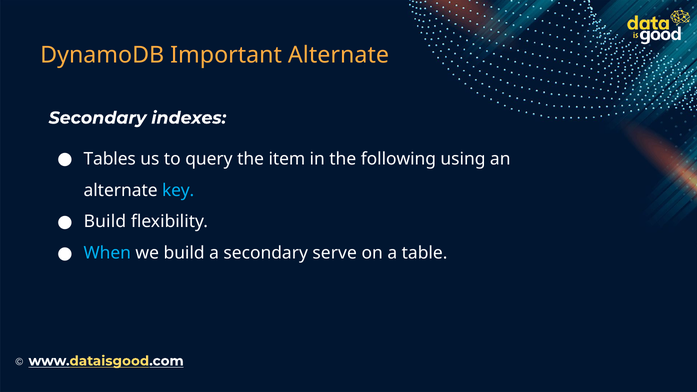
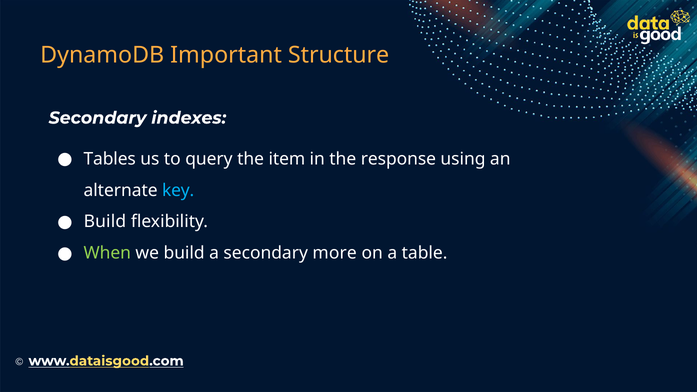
Important Alternate: Alternate -> Structure (339, 55)
following: following -> response (398, 159)
When colour: light blue -> light green (107, 253)
serve: serve -> more (335, 253)
